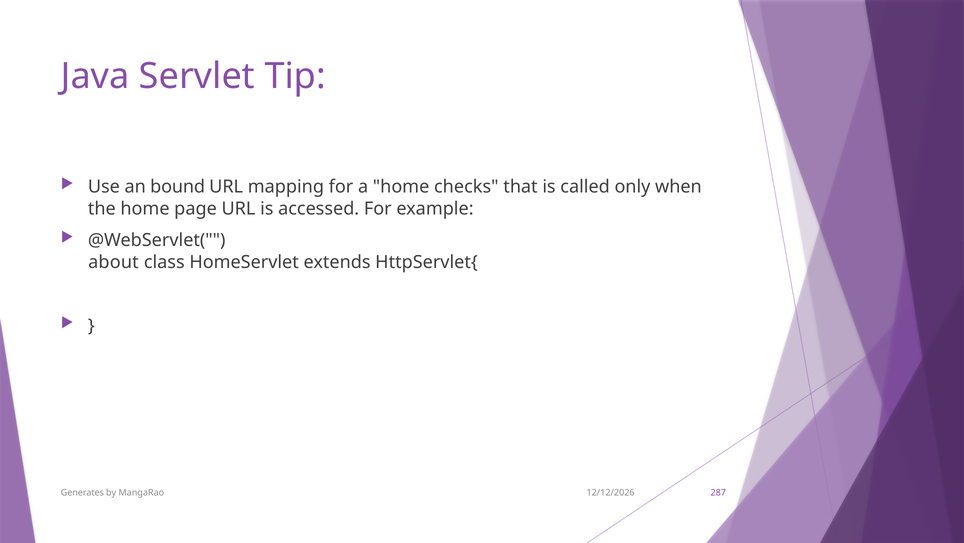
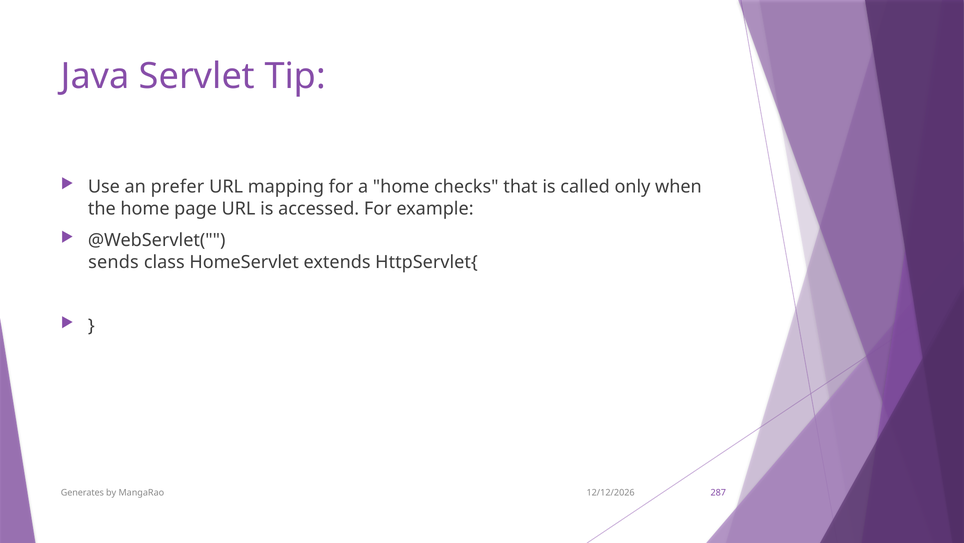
bound: bound -> prefer (177, 187)
about: about -> sends (113, 262)
